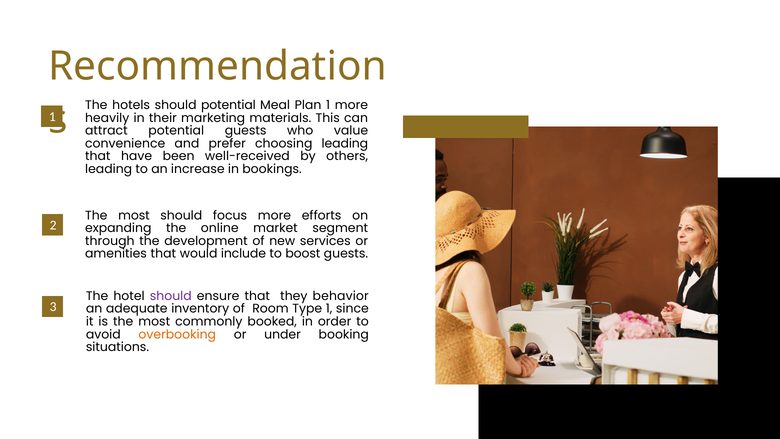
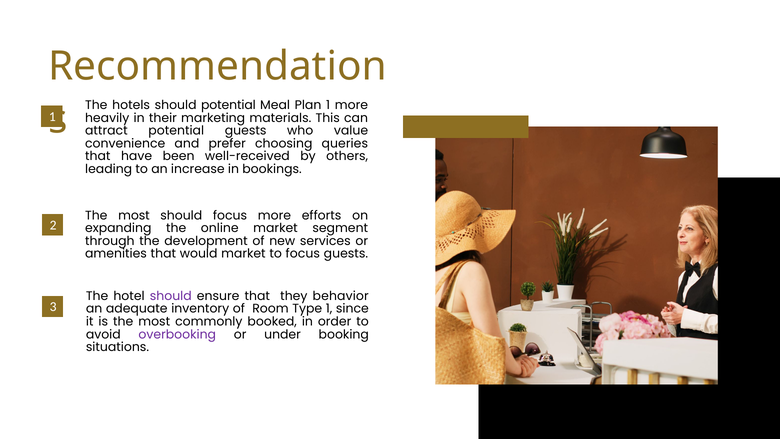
choosing leading: leading -> queries (345, 143)
would include: include -> market (243, 254)
to boost: boost -> focus (303, 254)
overbooking colour: orange -> purple (177, 334)
